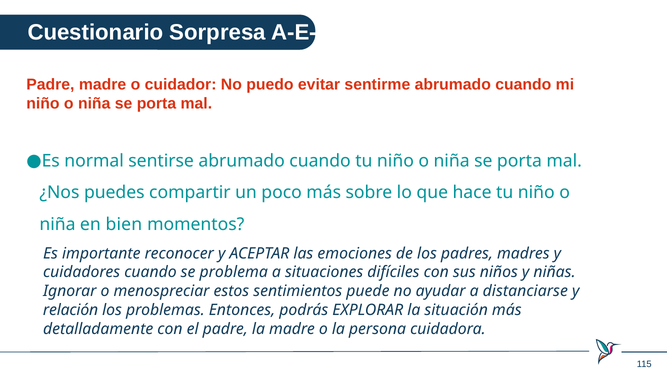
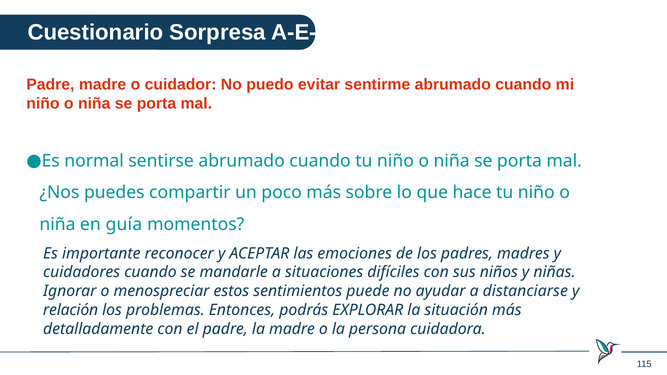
bien: bien -> guía (124, 224)
problema: problema -> mandarle (234, 272)
